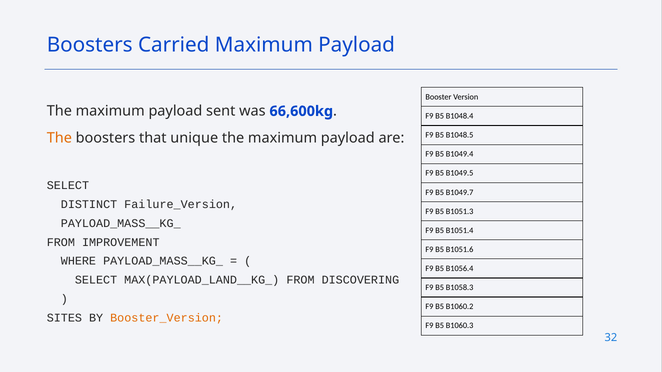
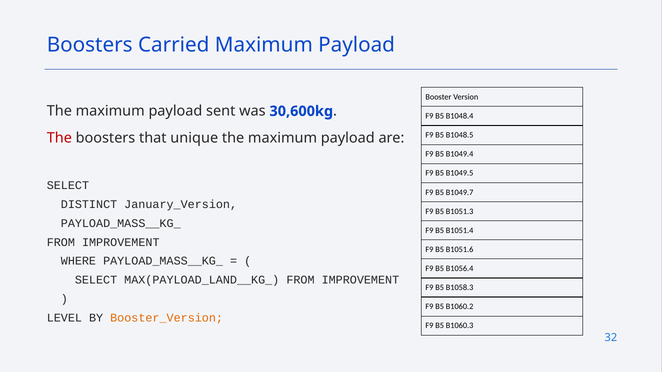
66,600kg: 66,600kg -> 30,600kg (301, 111)
The colour: orange -> red (59, 138)
Failure_Version: Failure_Version -> January_Version (181, 205)
DISCOVERING: DISCOVERING -> IMPROVEMENT (360, 280)
SITES: SITES -> LEVEL (64, 318)
